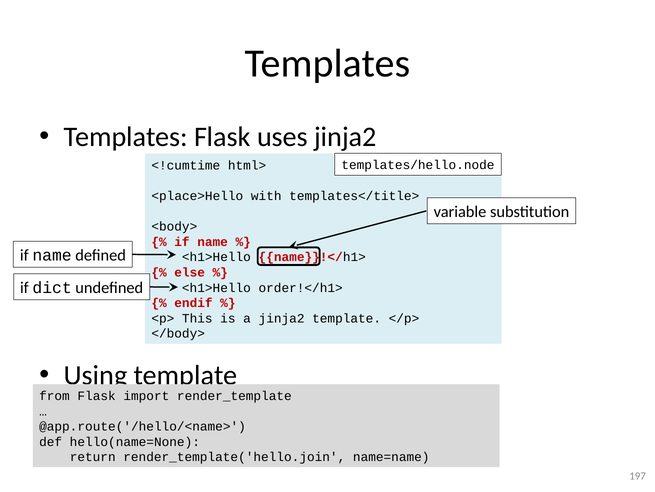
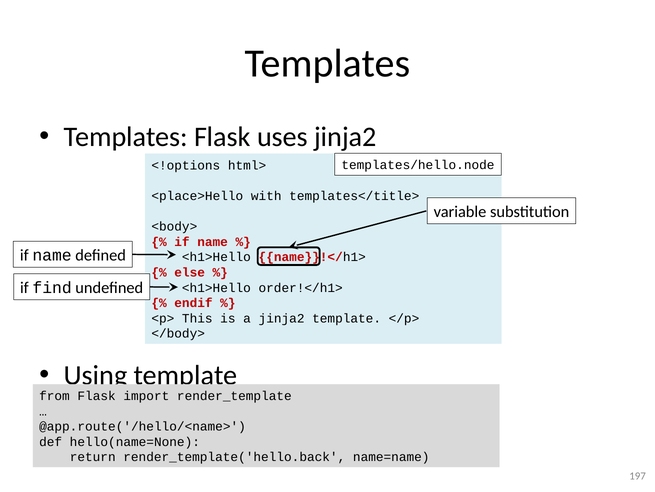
<!cumtime: <!cumtime -> <!options (186, 165)
dict: dict -> find (52, 288)
render_template('hello.join: render_template('hello.join -> render_template('hello.back (234, 457)
